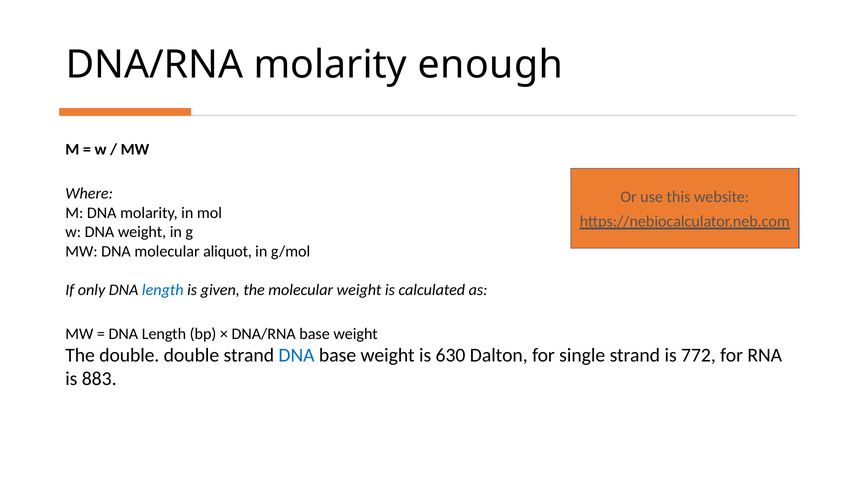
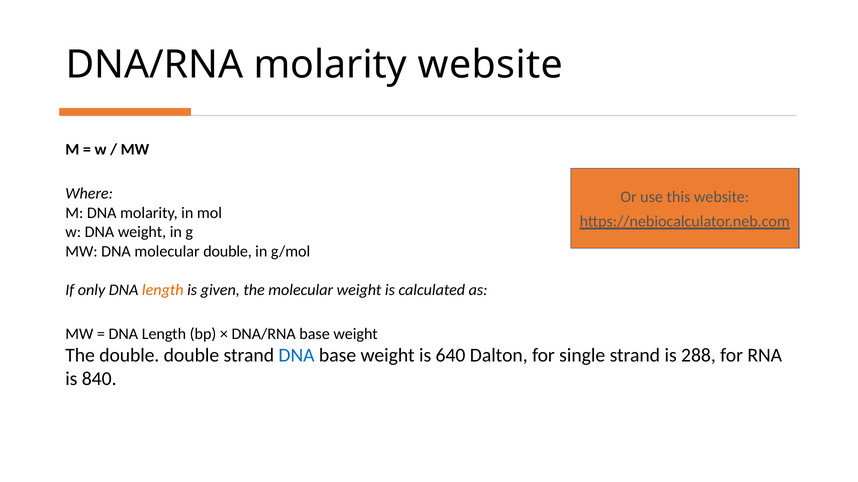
molarity enough: enough -> website (490, 65)
molecular aliquot: aliquot -> double (228, 252)
length colour: blue -> orange (163, 290)
630: 630 -> 640 (451, 356)
772: 772 -> 288 (698, 356)
883: 883 -> 840 (99, 379)
